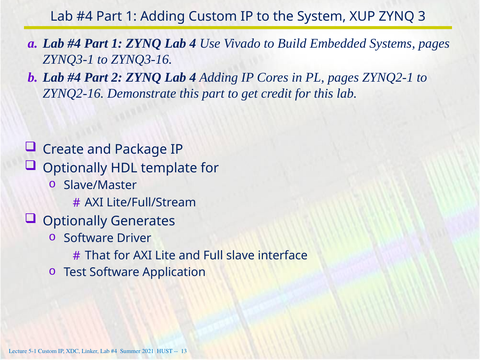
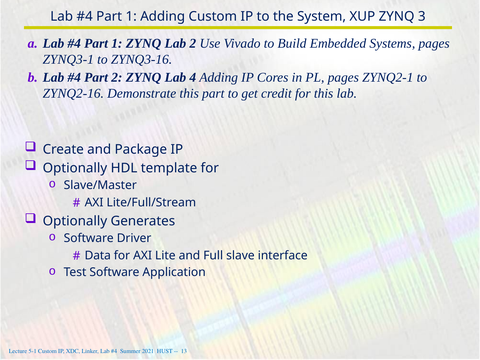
1 ZYNQ Lab 4: 4 -> 2 (193, 43)
That: That -> Data (98, 256)
